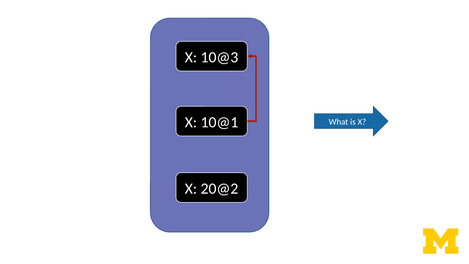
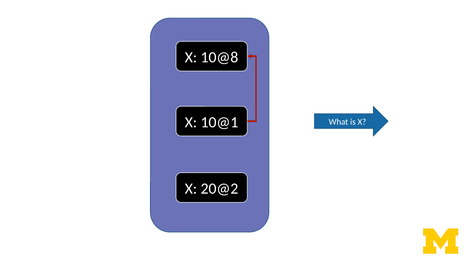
10@3: 10@3 -> 10@8 (219, 57)
